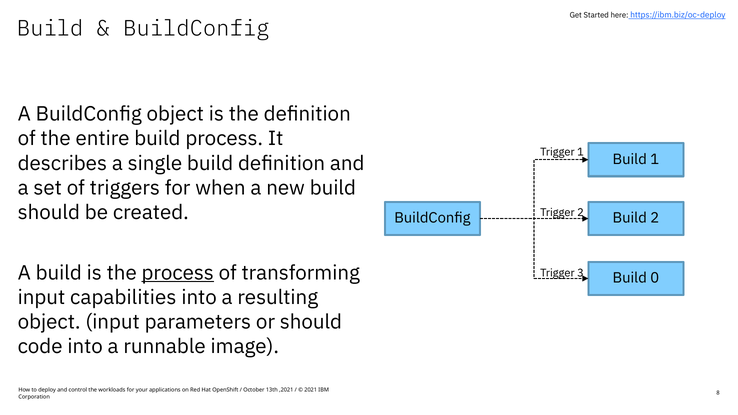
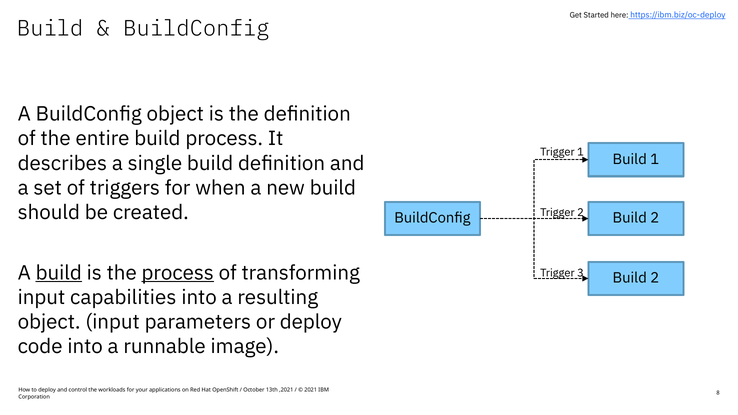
build underline: none -> present (59, 273)
0: 0 -> 2 (655, 278)
or should: should -> deploy (311, 322)
